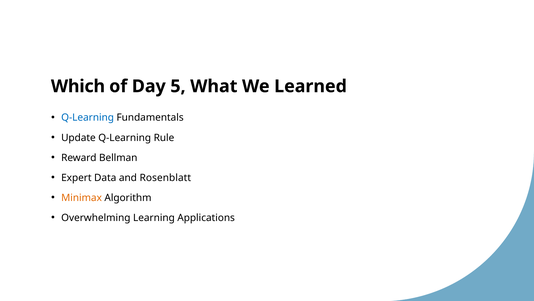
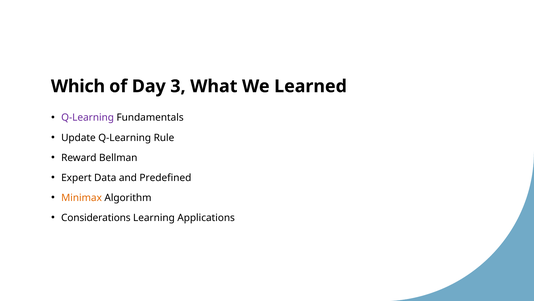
5: 5 -> 3 (178, 86)
Q-Learning colour: blue -> purple (88, 117)
Rosenblatt: Rosenblatt -> Predefined (165, 177)
Overwhelming: Overwhelming -> Considerations (96, 217)
